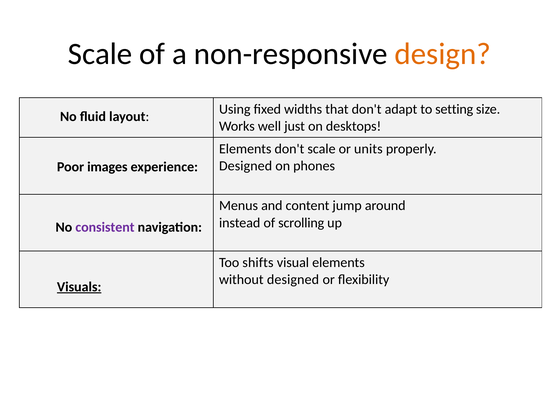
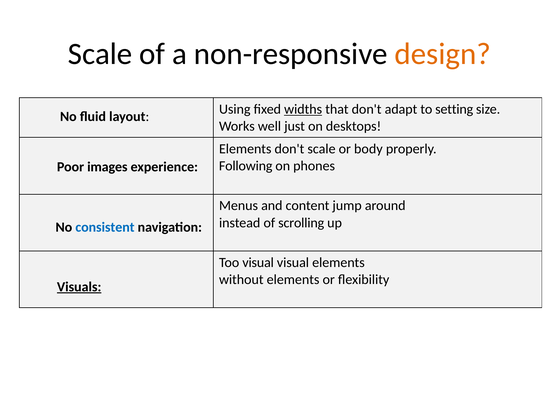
widths underline: none -> present (303, 109)
units: units -> body (368, 149)
Designed: Designed -> Following (246, 166)
consistent colour: purple -> blue (105, 227)
Too shifts: shifts -> visual (258, 263)
without designed: designed -> elements (293, 280)
